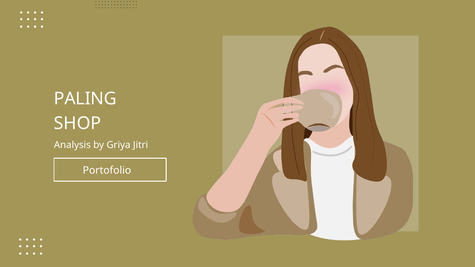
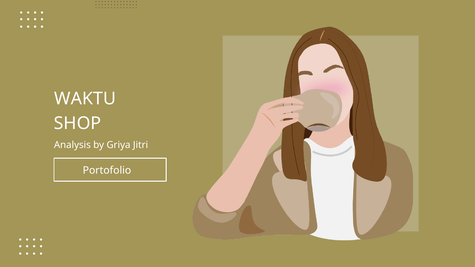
PALING: PALING -> WAKTU (85, 99)
